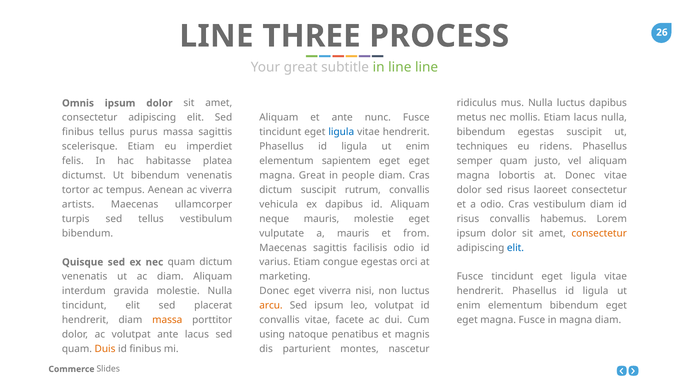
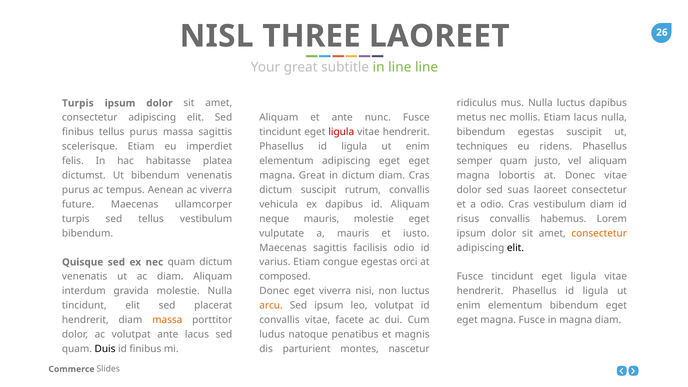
LINE: LINE -> NISL (217, 36)
THREE PROCESS: PROCESS -> LAOREET (439, 36)
Omnis: Omnis -> Turpis (78, 103)
ligula colour: blue -> red (341, 132)
elementum sapientem: sapientem -> adipiscing (346, 161)
in people: people -> dictum (358, 175)
tortor: tortor -> purus (76, 190)
sed risus: risus -> suas (518, 190)
artists: artists -> future (78, 204)
from: from -> iusto (416, 233)
elit colour: blue -> black (515, 248)
marketing: marketing -> composed (285, 277)
using: using -> ludus (272, 334)
Duis colour: orange -> black (105, 349)
